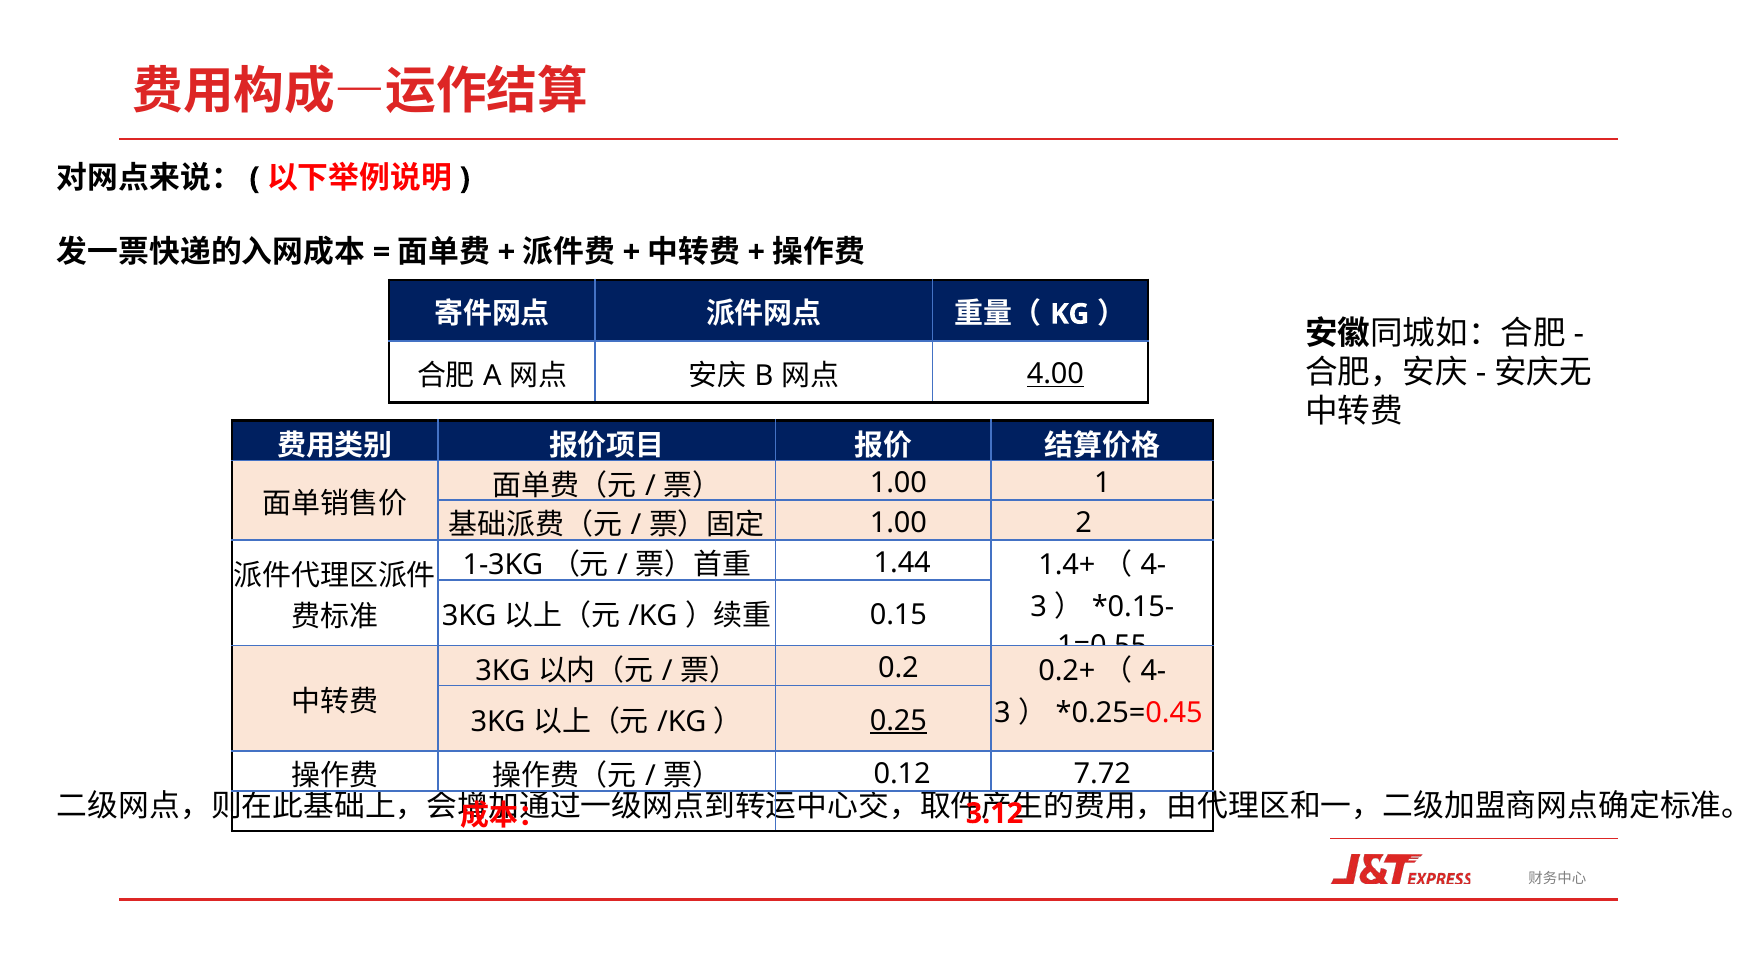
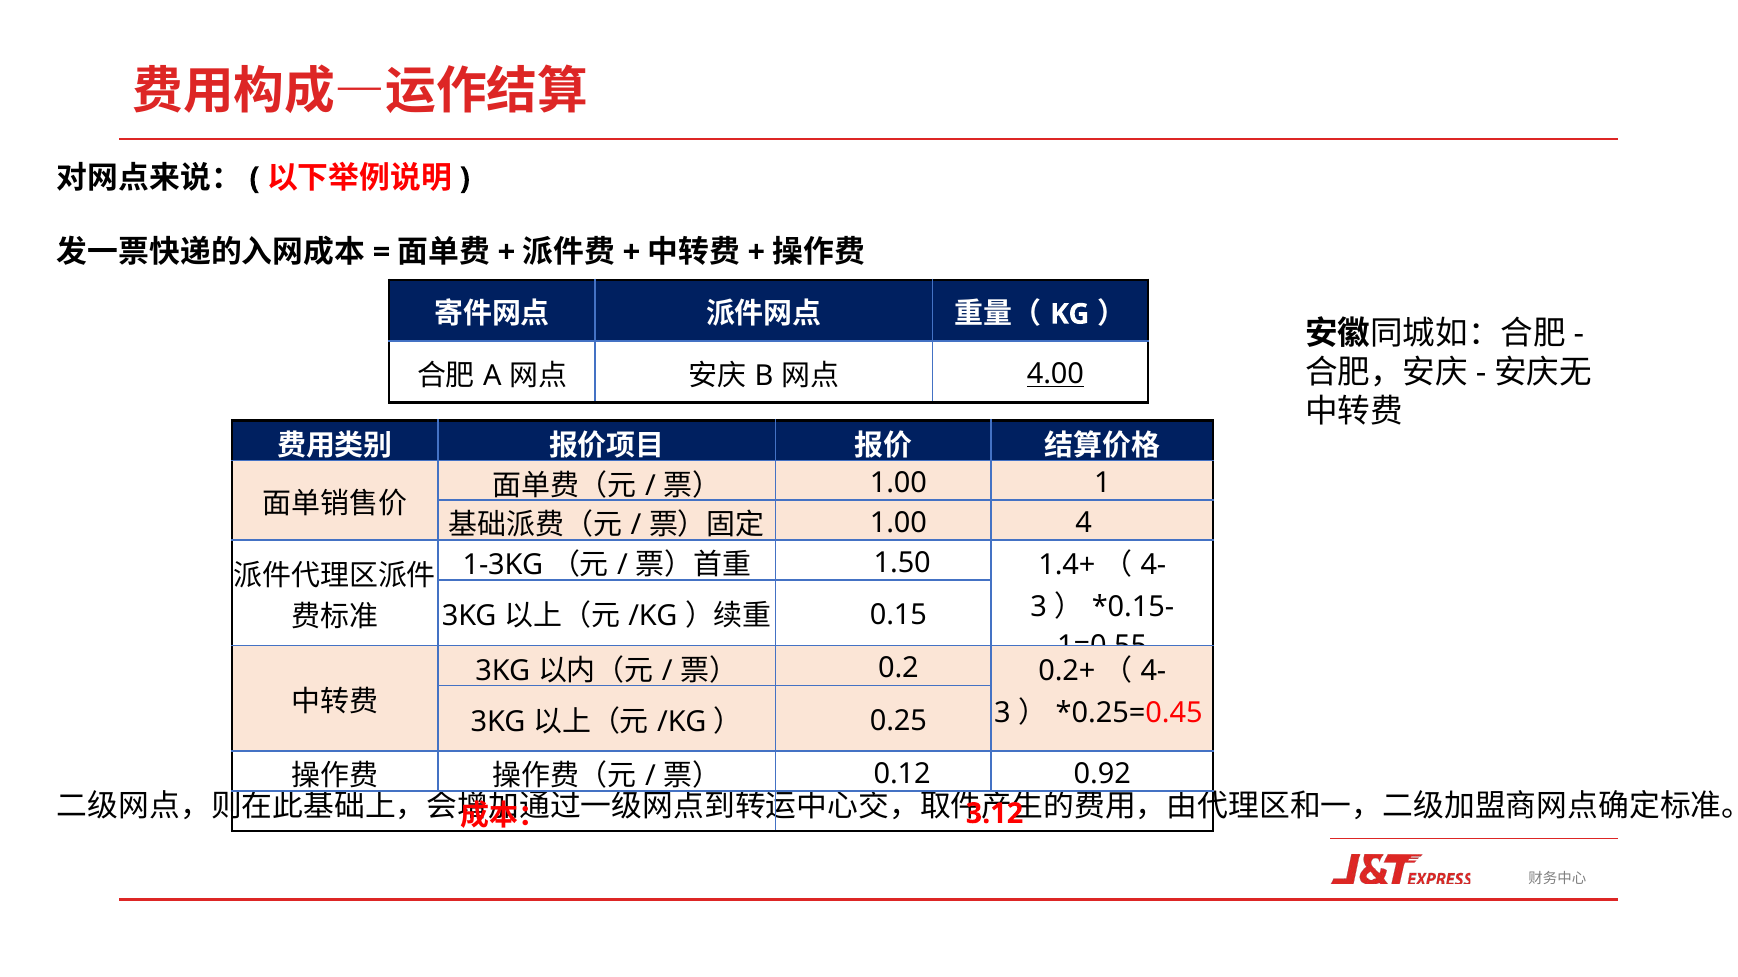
2: 2 -> 4 (1084, 523)
1.44: 1.44 -> 1.50 (902, 563)
0.25 underline: present -> none (898, 721)
7.72: 7.72 -> 0.92 (1102, 774)
